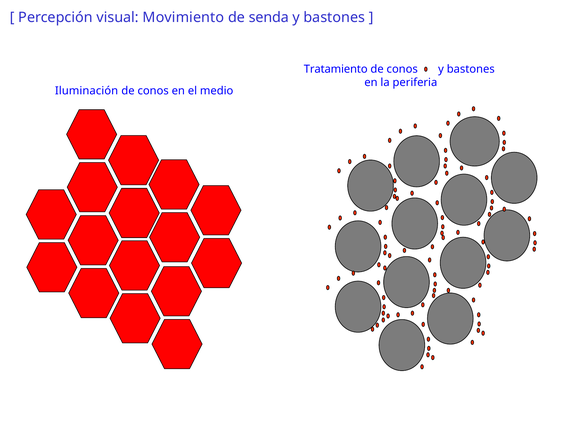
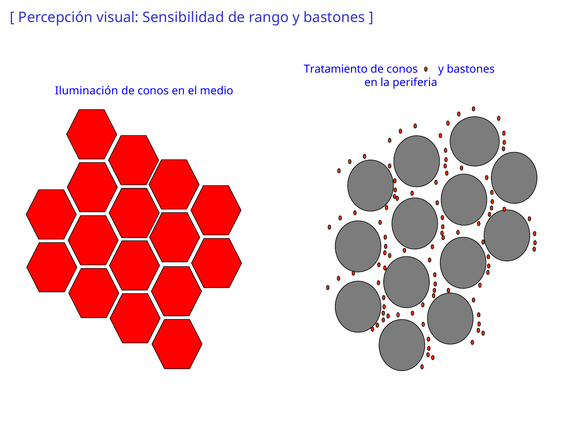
Movimiento: Movimiento -> Sensibilidad (183, 17)
senda: senda -> rango (269, 17)
